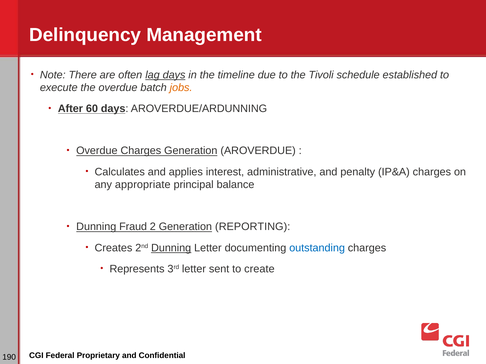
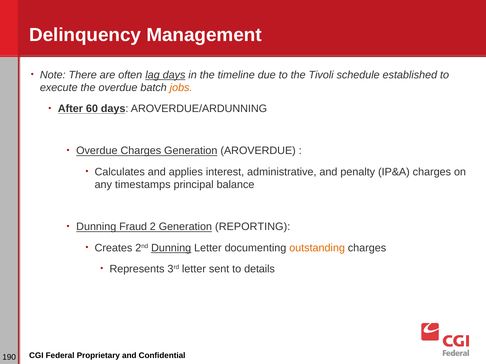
appropriate: appropriate -> timestamps (143, 185)
outstanding colour: blue -> orange (317, 248)
create: create -> details (260, 269)
